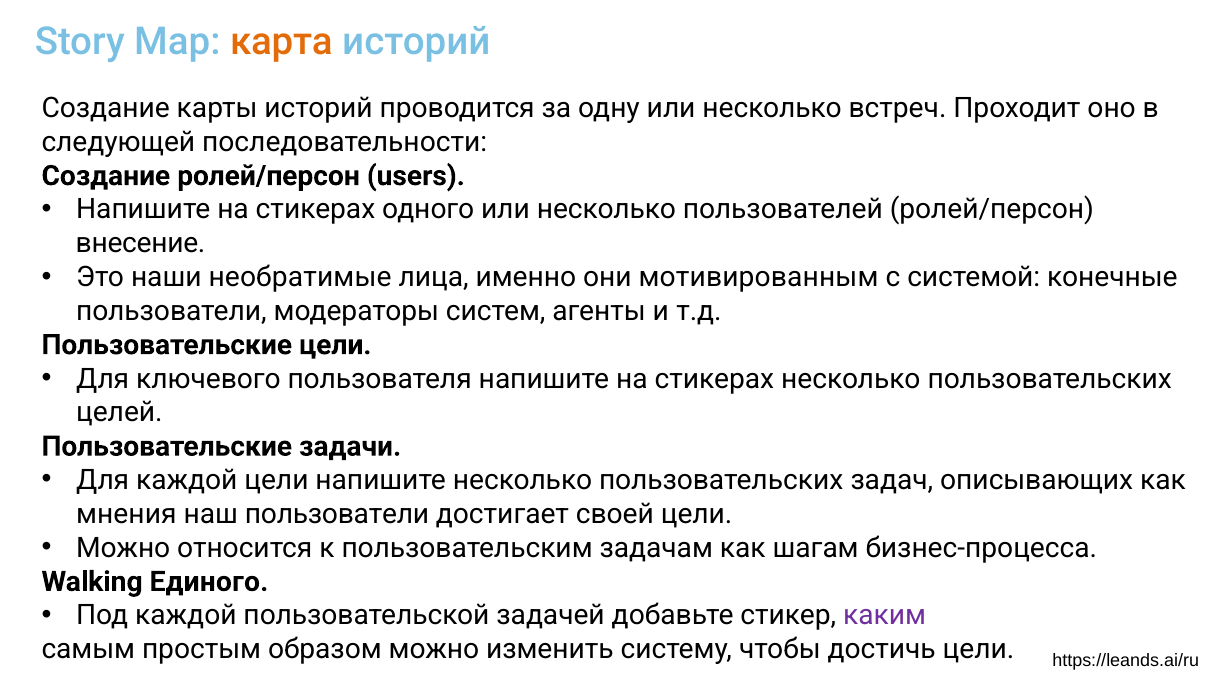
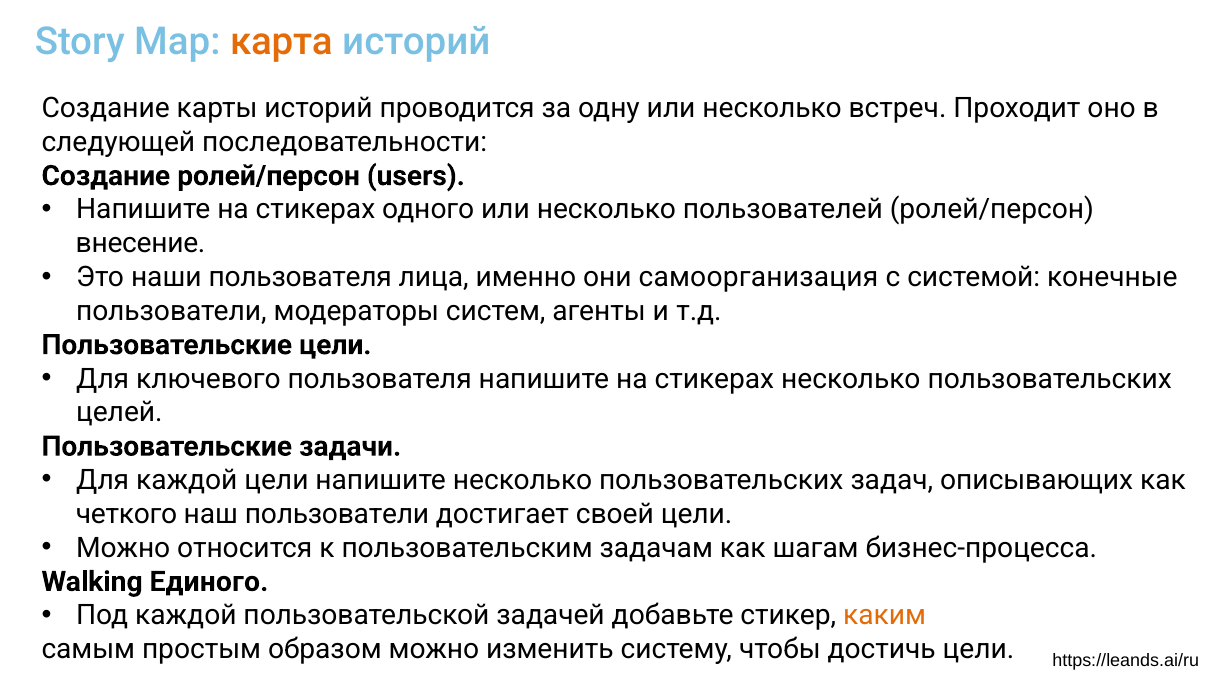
наши необратимые: необратимые -> пользователя (300, 277)
мотивированным: мотивированным -> самоорганизация (758, 277)
мнения: мнения -> четкого (127, 514)
каким colour: purple -> orange (885, 616)
